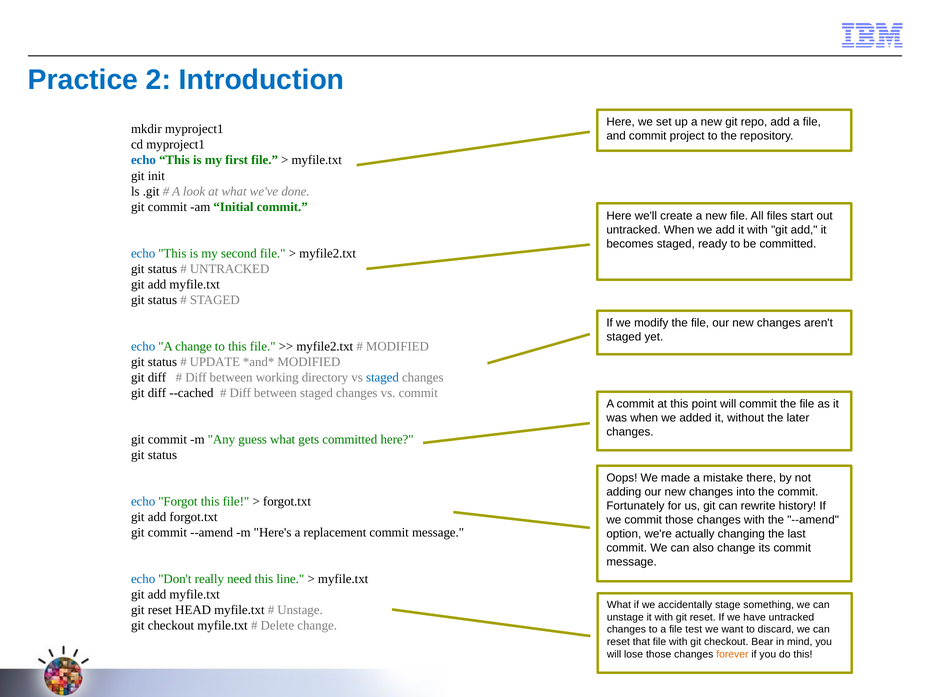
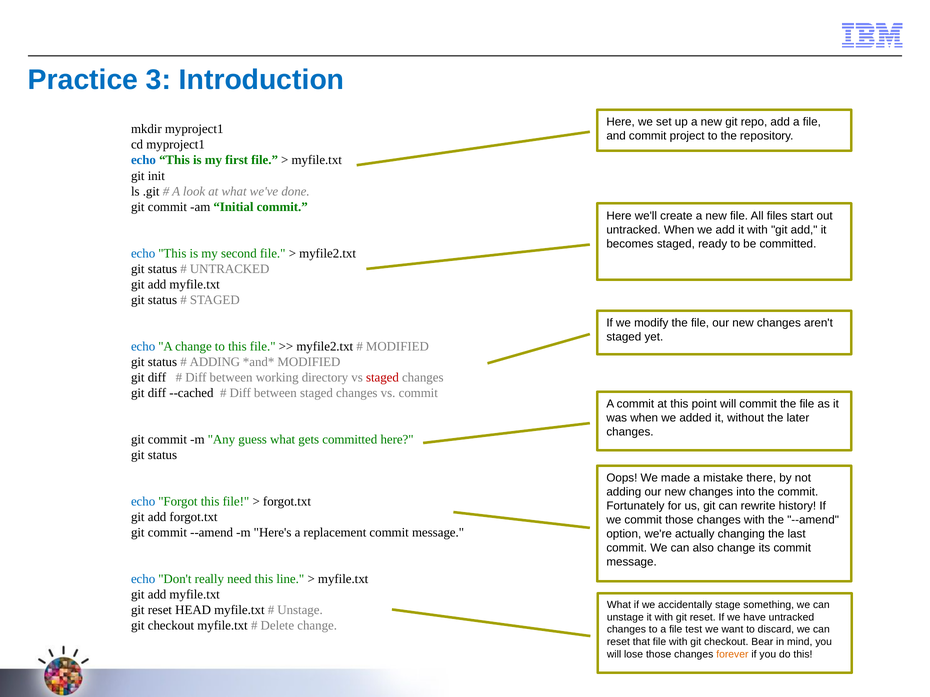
2: 2 -> 3 (159, 80)
UPDATE: UPDATE -> ADDING (215, 362)
staged colour: blue -> red (382, 378)
